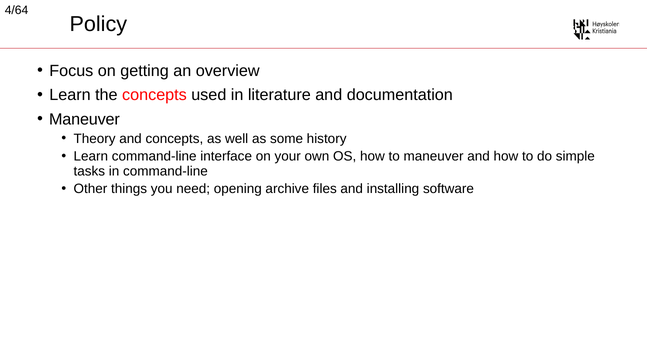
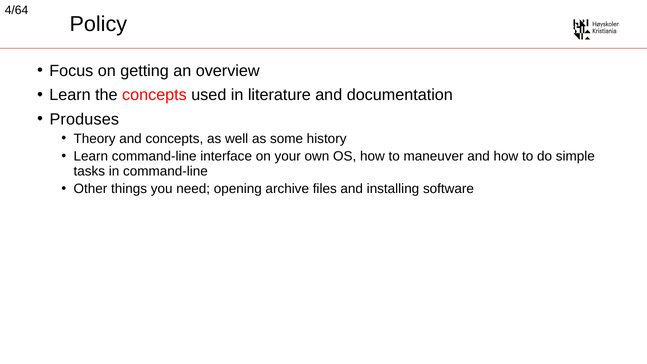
Maneuver: Maneuver -> Produses (84, 119)
